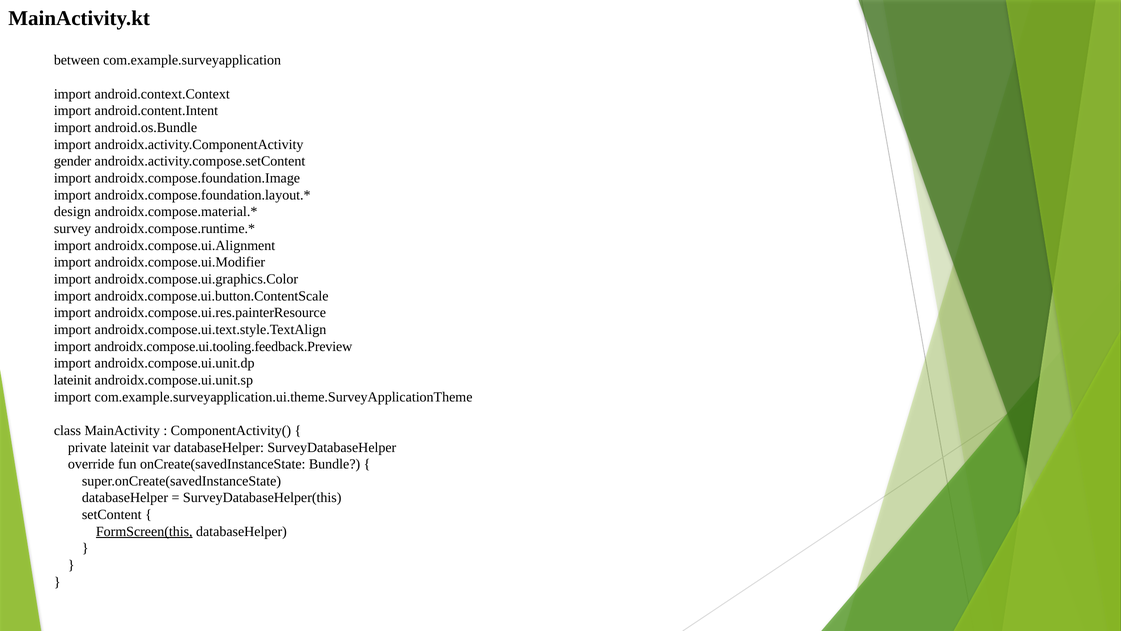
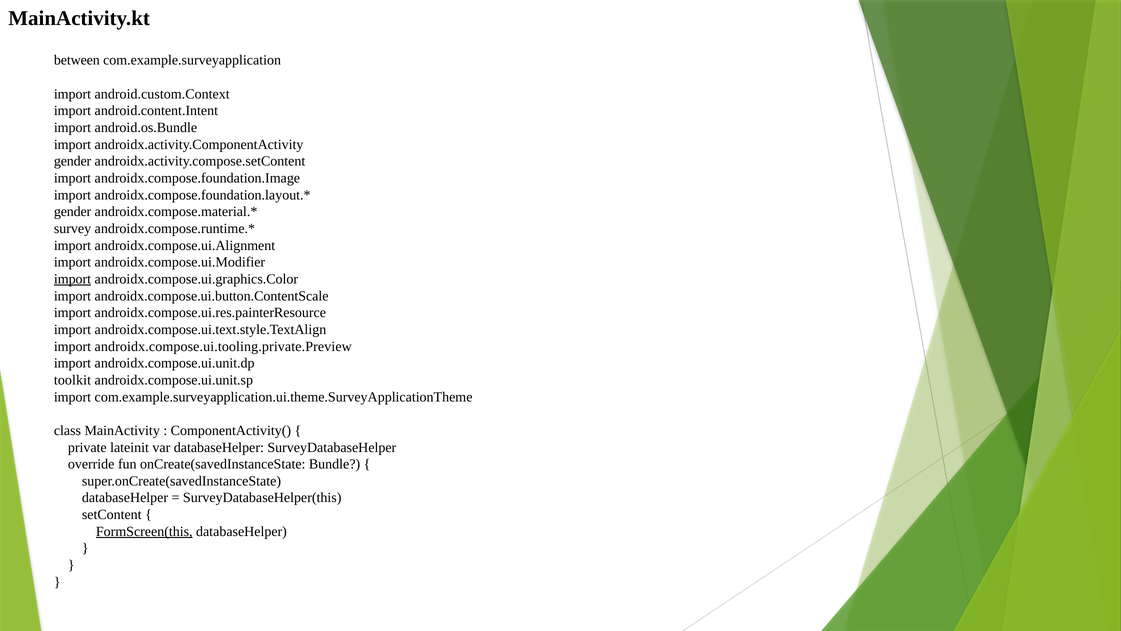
android.context.Context: android.context.Context -> android.custom.Context (162, 94)
design: design -> gender (73, 212)
import underline: none -> present (73, 279)
androidx.compose.ui.tooling.feedback.Preview: androidx.compose.ui.tooling.feedback.Preview -> androidx.compose.ui.tooling.private.Preview (223, 346)
lateinit: lateinit -> toolkit (72, 380)
